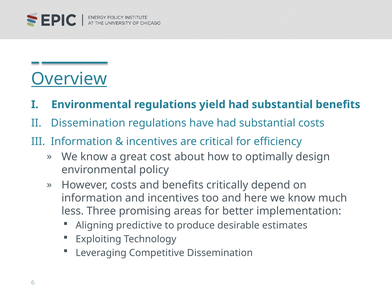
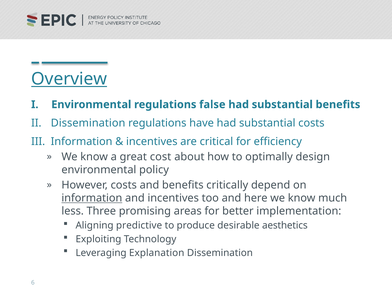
yield: yield -> false (212, 105)
information underline: none -> present (92, 198)
estimates: estimates -> aesthetics (285, 225)
Competitive: Competitive -> Explanation (157, 253)
